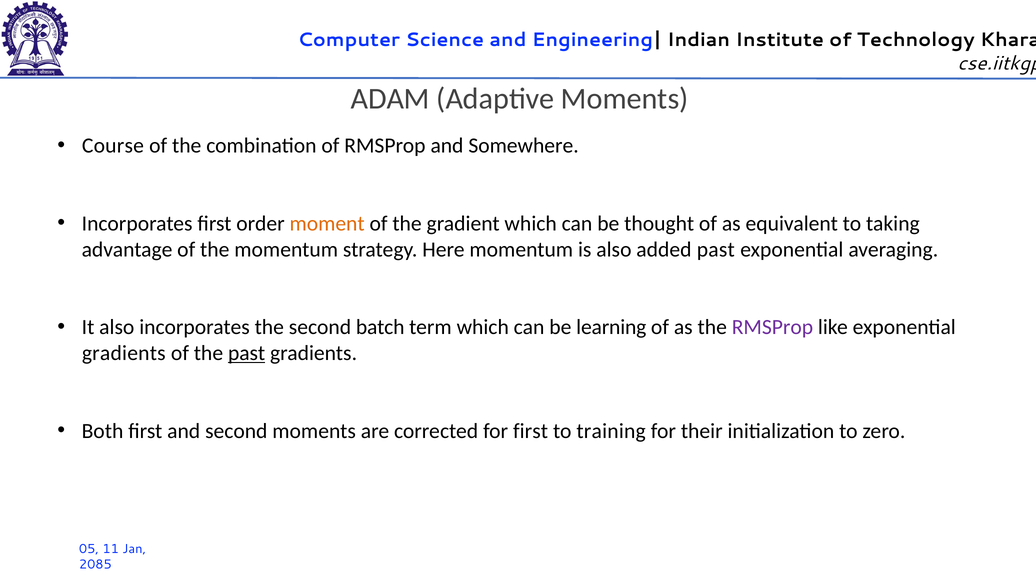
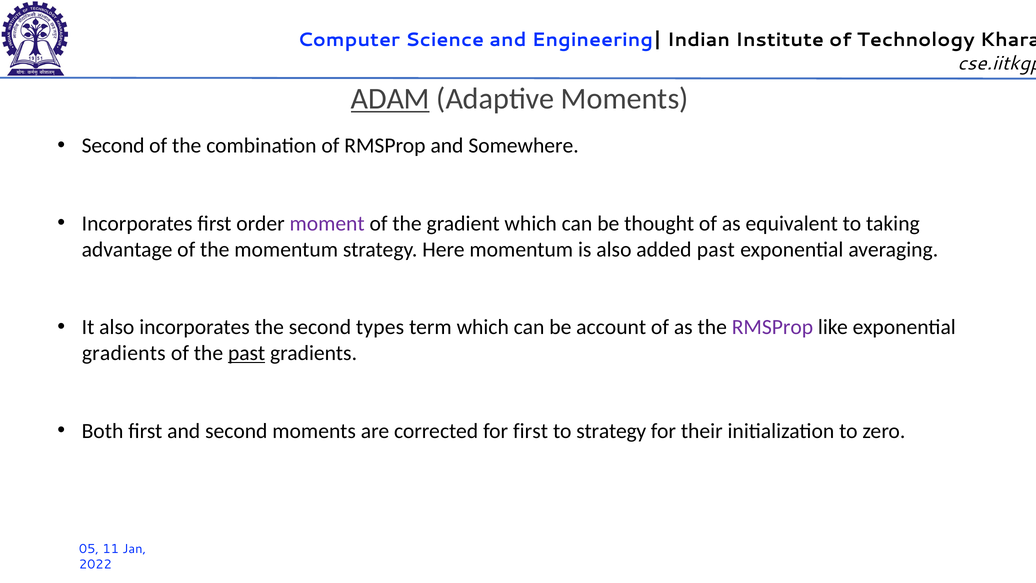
ADAM underline: none -> present (390, 99)
Course: Course -> Second (113, 146)
moment colour: orange -> purple (327, 223)
batch: batch -> types (380, 327)
learning: learning -> account (611, 327)
to training: training -> strategy (611, 431)
2085: 2085 -> 2022 (95, 564)
